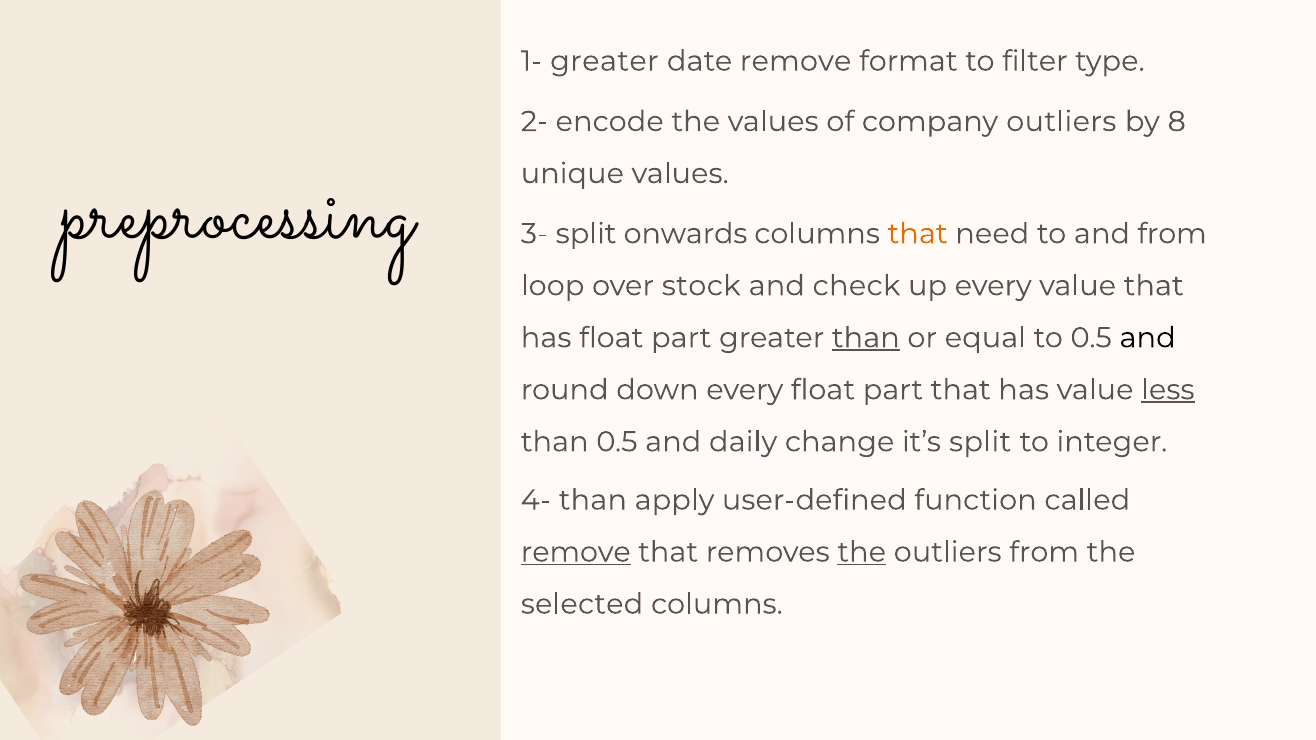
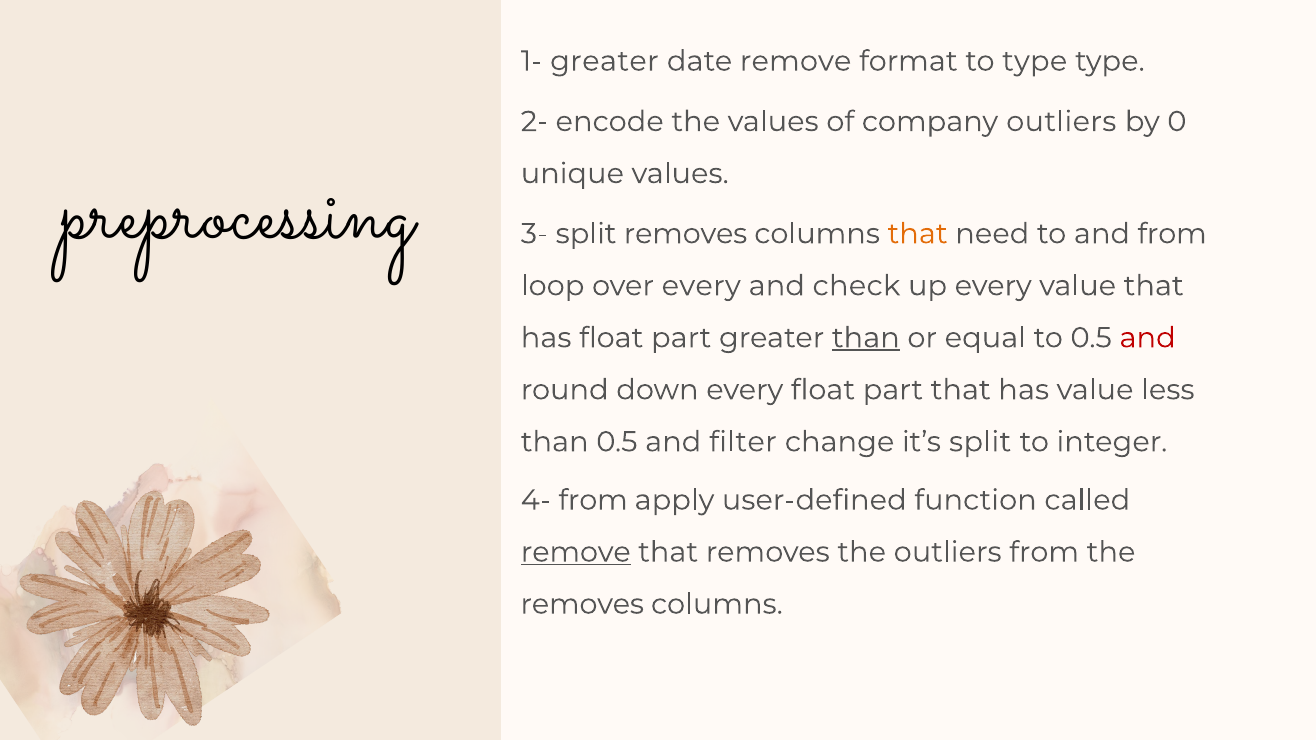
to filter: filter -> type (1035, 61)
8: 8 -> 0 (1177, 122)
split onwards: onwards -> removes (685, 234)
over stock: stock -> every (701, 286)
and colour: black -> red (1148, 338)
less underline: present -> none (1168, 390)
daily: daily -> filter (743, 442)
4- than: than -> from (593, 500)
the underline: present -> none (862, 552)
selected: selected -> removes (582, 604)
